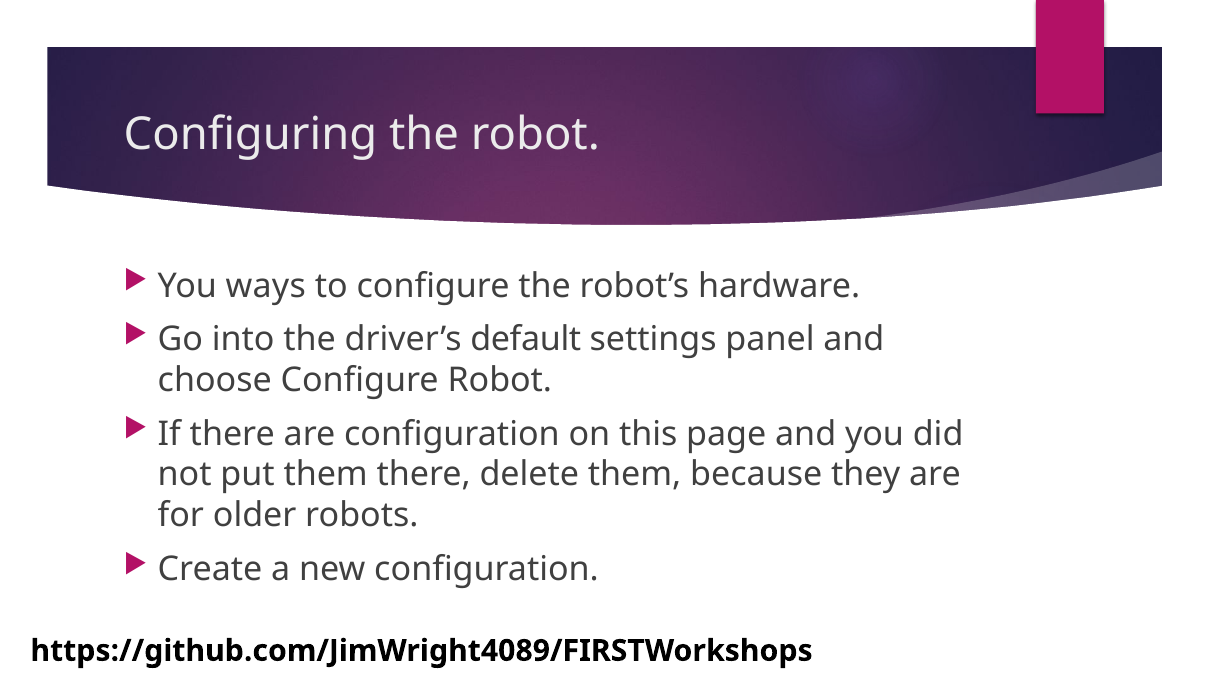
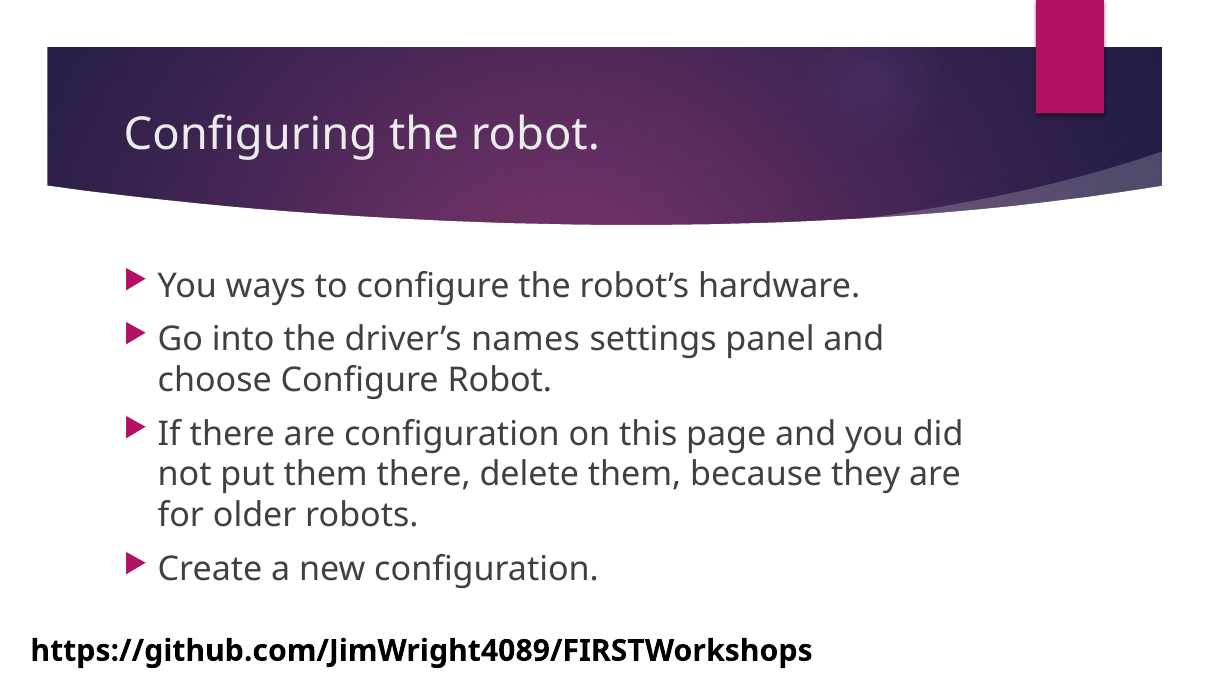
default: default -> names (525, 339)
